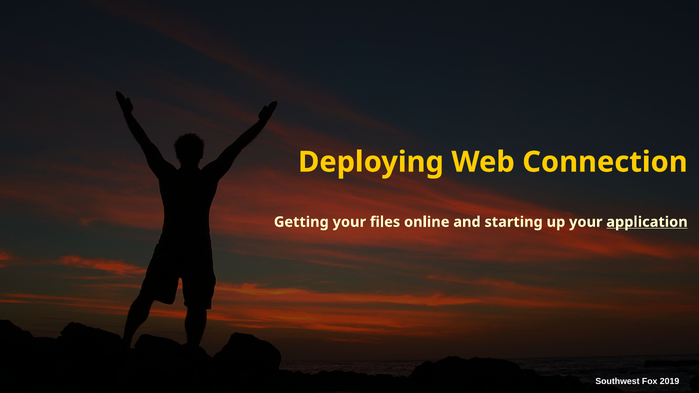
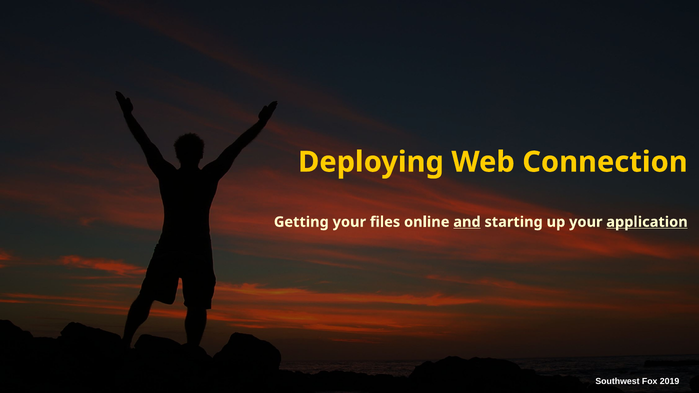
and underline: none -> present (467, 222)
